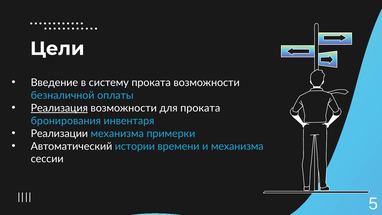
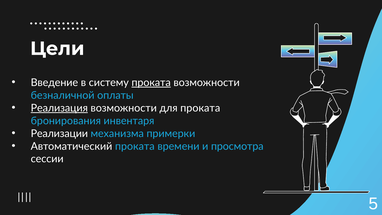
проката underline: none -> present (151, 82)
Автоматический истории: истории -> проката (135, 146)
и механизма: механизма -> просмотра (237, 146)
